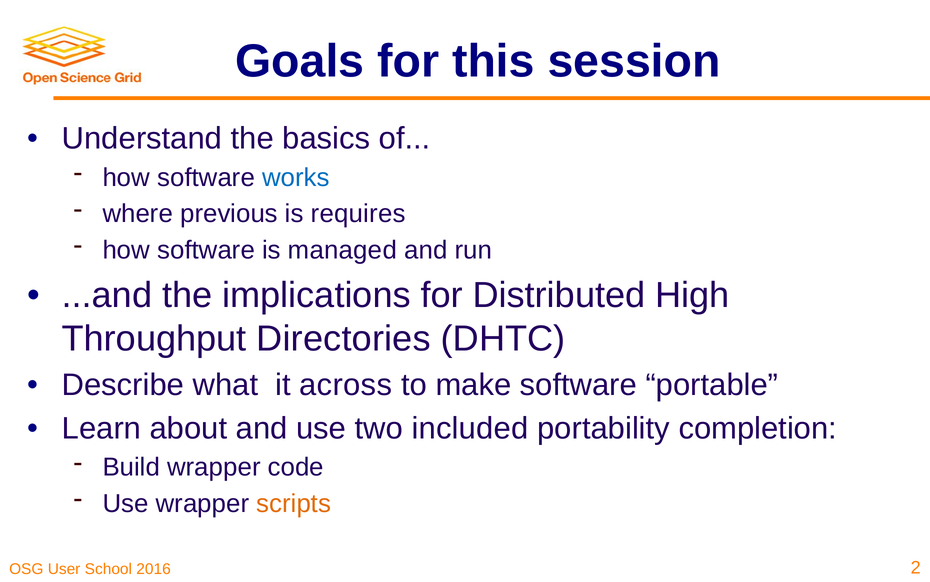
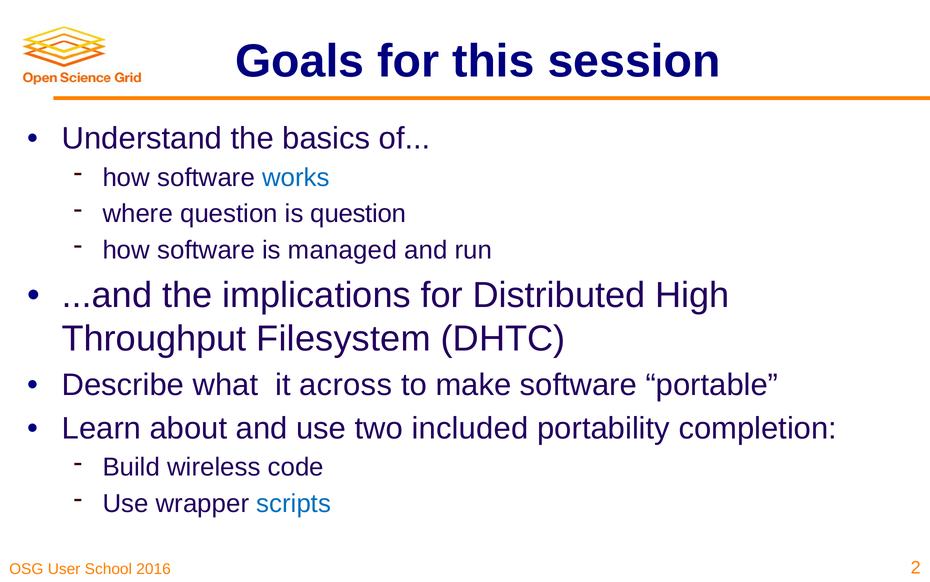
where previous: previous -> question (229, 214)
is requires: requires -> question (358, 214)
Directories: Directories -> Filesystem (344, 338)
Build wrapper: wrapper -> wireless (214, 467)
scripts colour: orange -> blue (294, 503)
